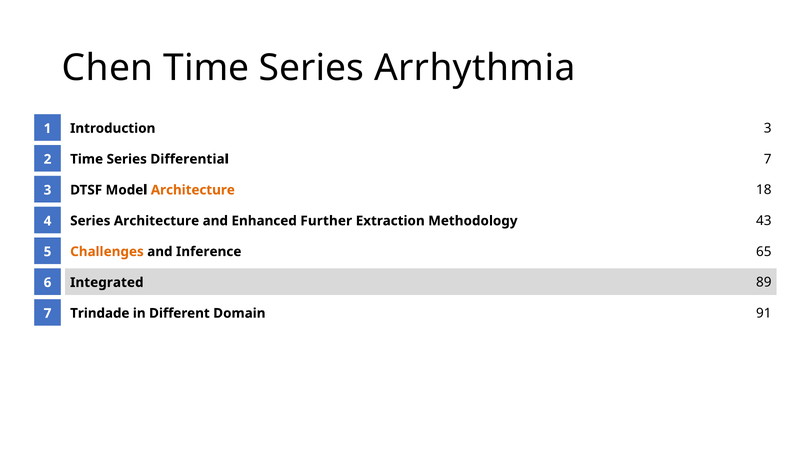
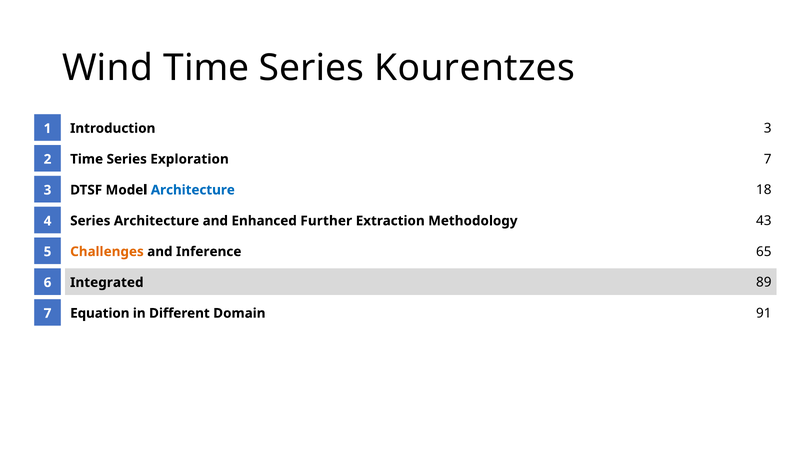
Chen: Chen -> Wind (108, 68)
Arrhythmia: Arrhythmia -> Kourentzes (475, 68)
Differential: Differential -> Exploration (190, 159)
Architecture colour: orange -> blue (193, 190)
Trindade: Trindade -> Equation (100, 313)
